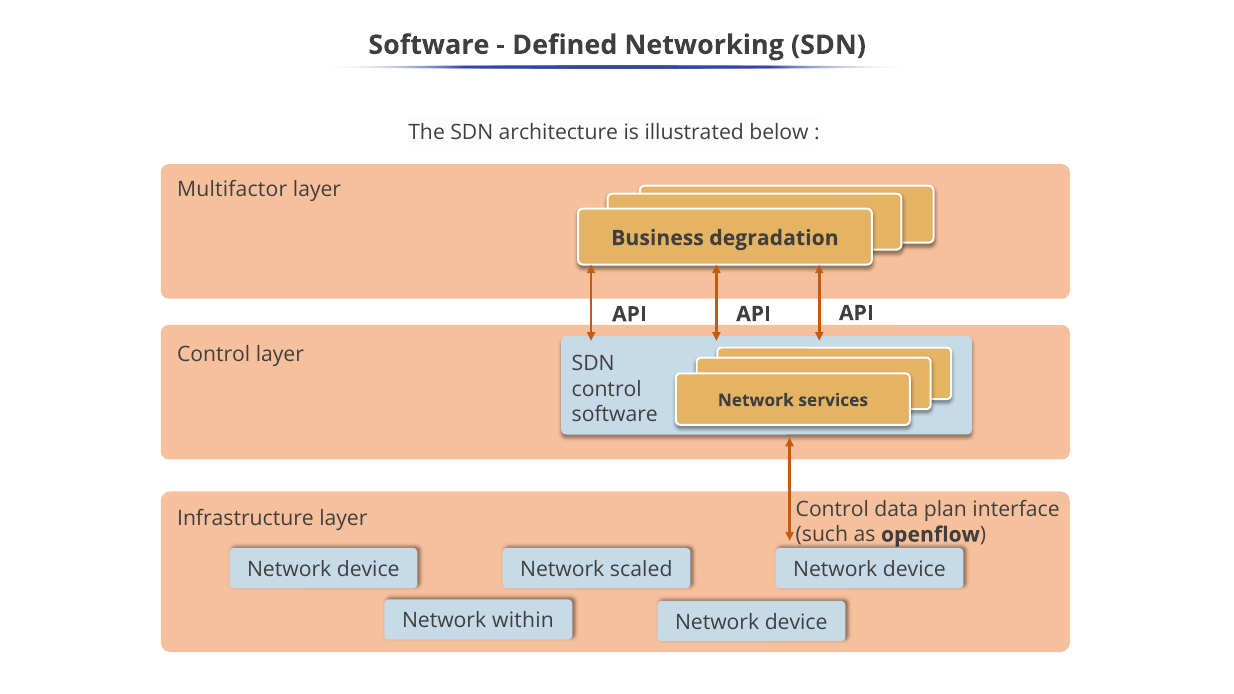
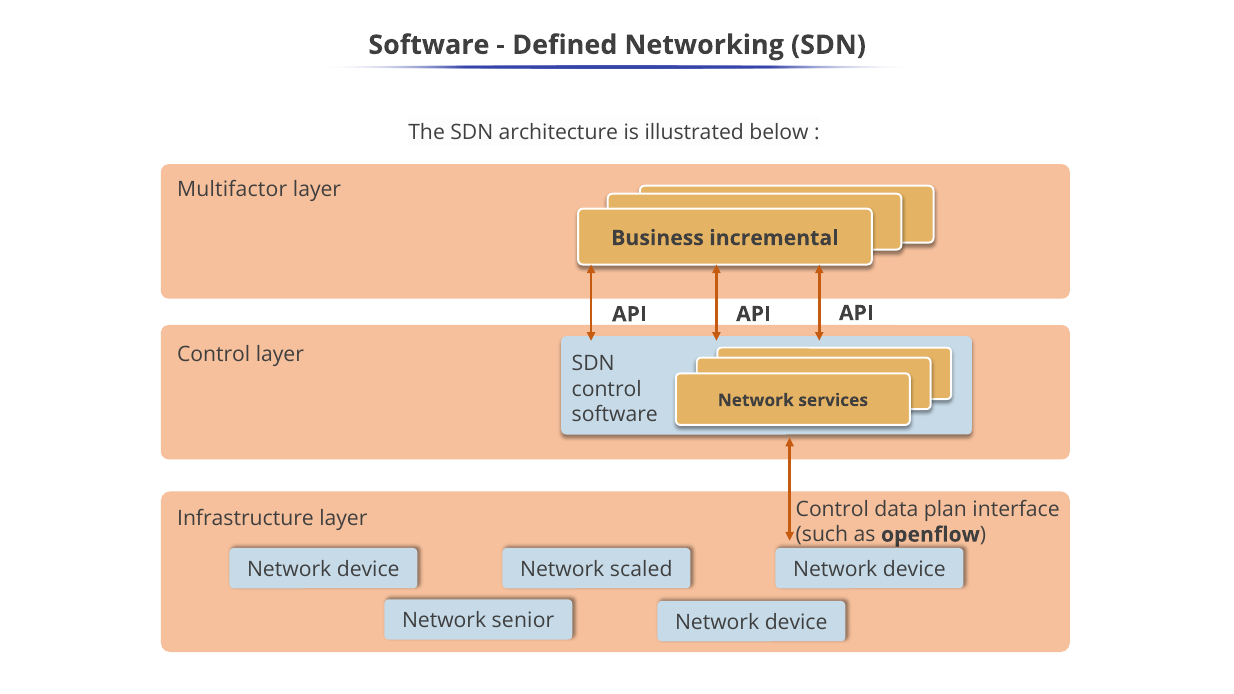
degradation: degradation -> incremental (774, 238)
within: within -> senior (523, 621)
